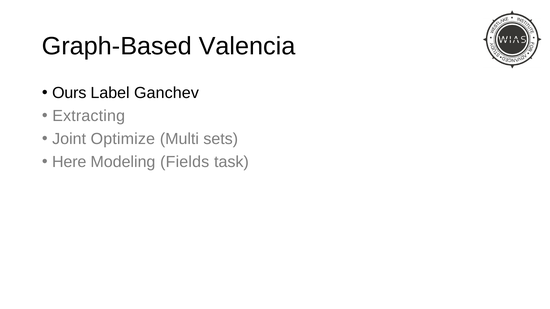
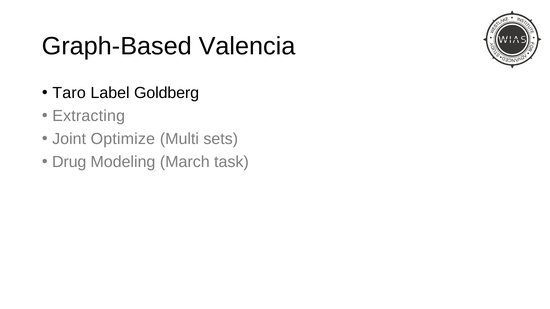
Ours: Ours -> Taro (69, 93)
Ganchev: Ganchev -> Goldberg (167, 93)
Here: Here -> Drug (69, 162)
Fields: Fields -> March (185, 162)
